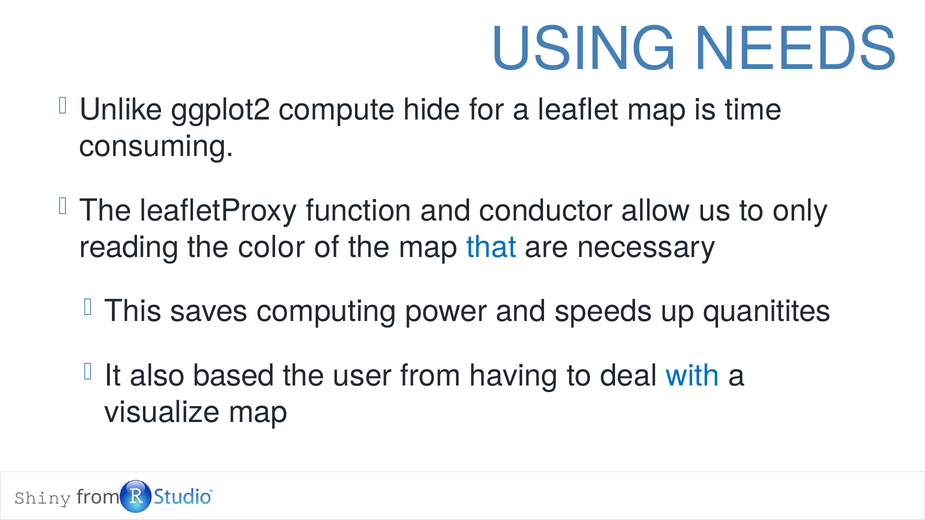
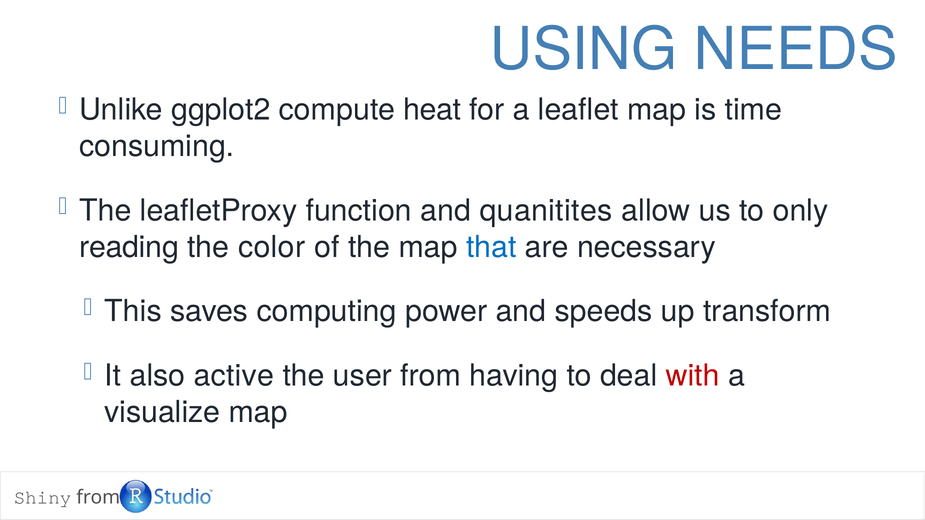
hide: hide -> heat (432, 110)
conductor: conductor -> quanitites (546, 211)
quanitites: quanitites -> transform (767, 312)
based: based -> active (234, 376)
with colour: blue -> red (693, 376)
